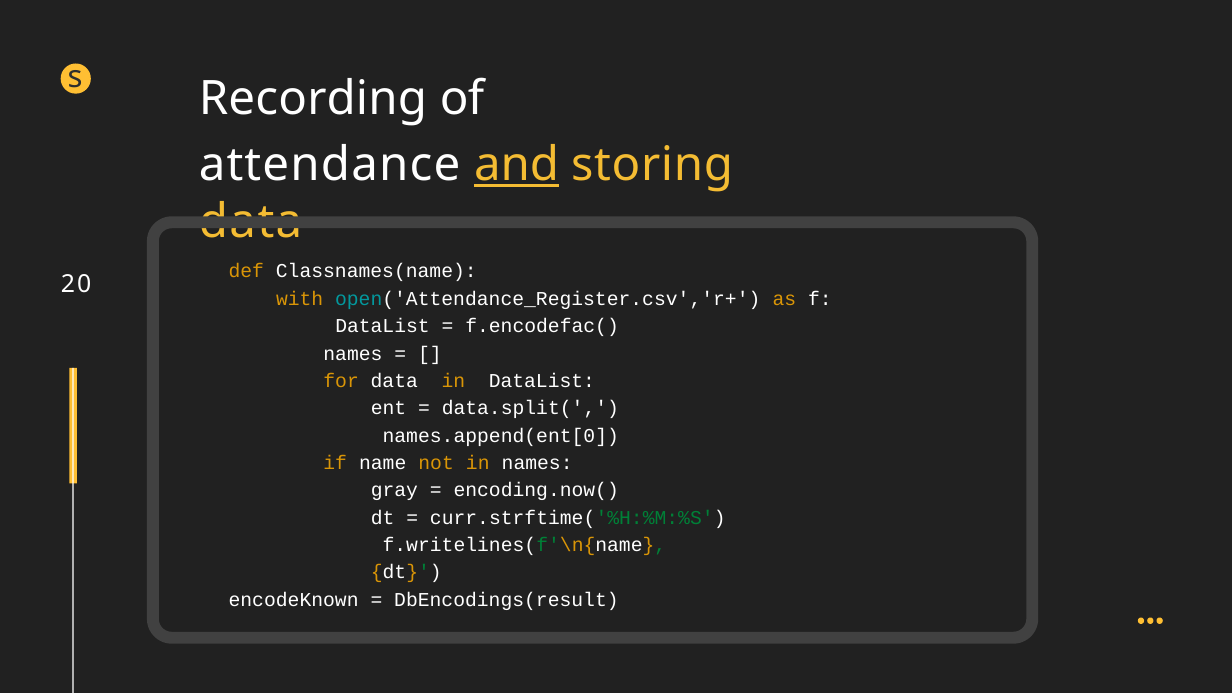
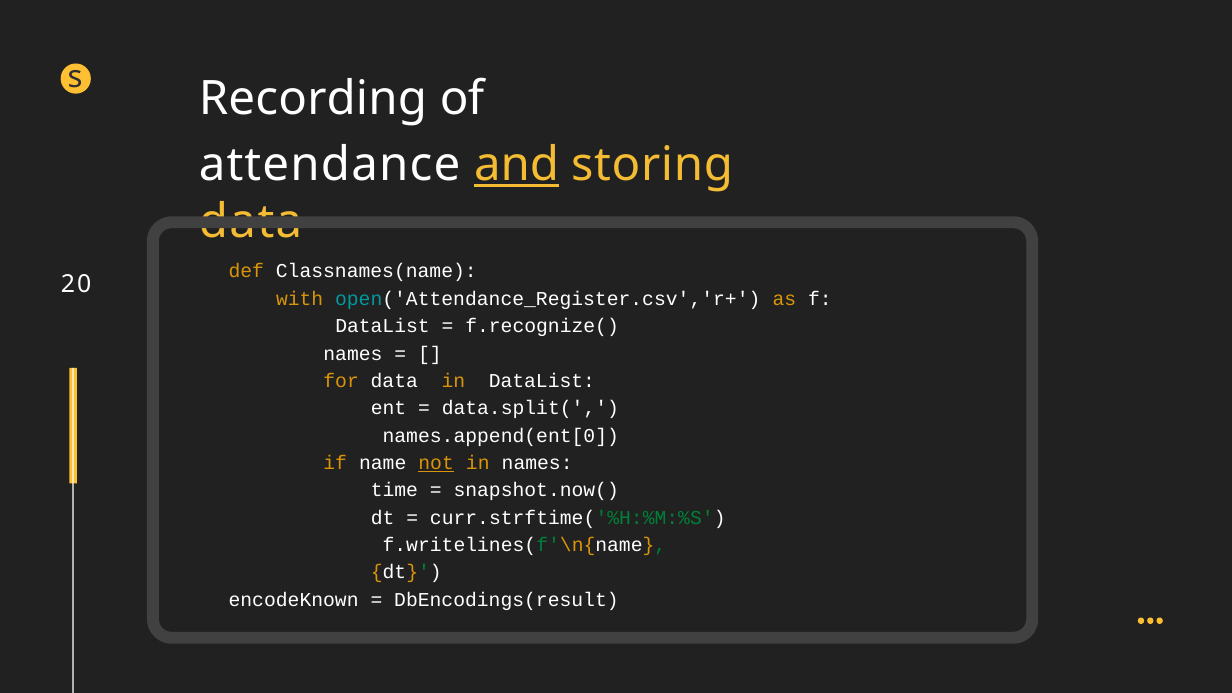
f.encodefac(: f.encodefac( -> f.recognize( (542, 326)
not underline: none -> present (436, 463)
gray: gray -> time (394, 490)
encoding.now(: encoding.now( -> snapshot.now( (536, 490)
